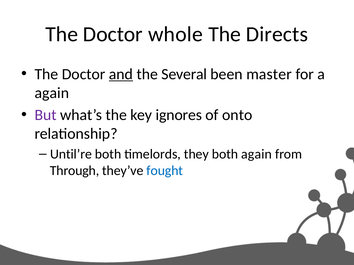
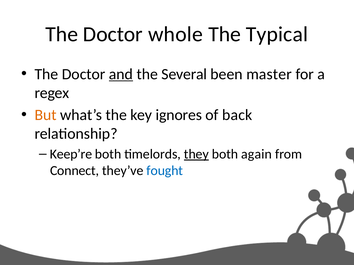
Directs: Directs -> Typical (277, 34)
again: again -> regex (52, 93)
But colour: purple -> orange (46, 115)
onto: onto -> back (237, 115)
Until’re: Until’re -> Keep’re (71, 154)
they underline: none -> present (196, 154)
Through: Through -> Connect (75, 171)
